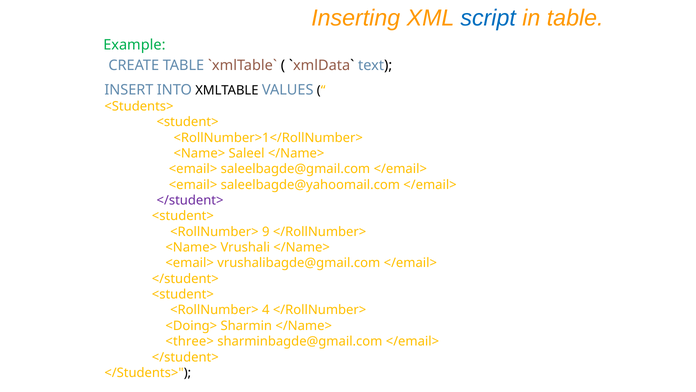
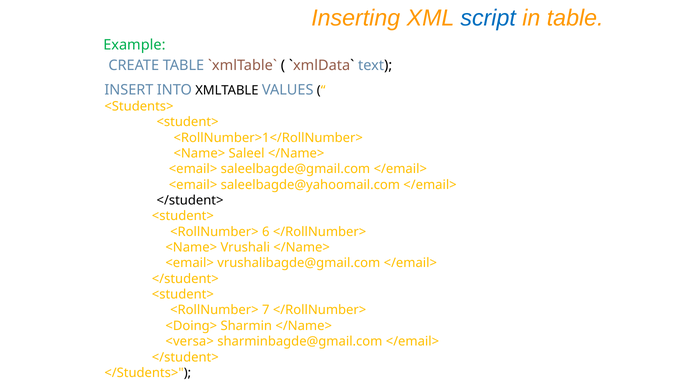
</student> colour: purple -> black (190, 200)
9: 9 -> 6 (266, 231)
4: 4 -> 7 (266, 310)
<three>: <three> -> <versa> (190, 341)
